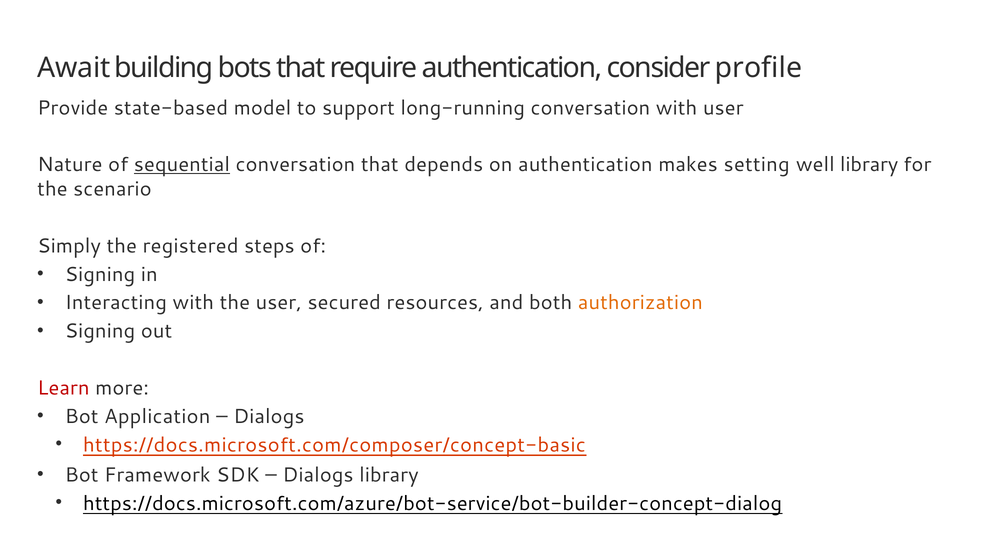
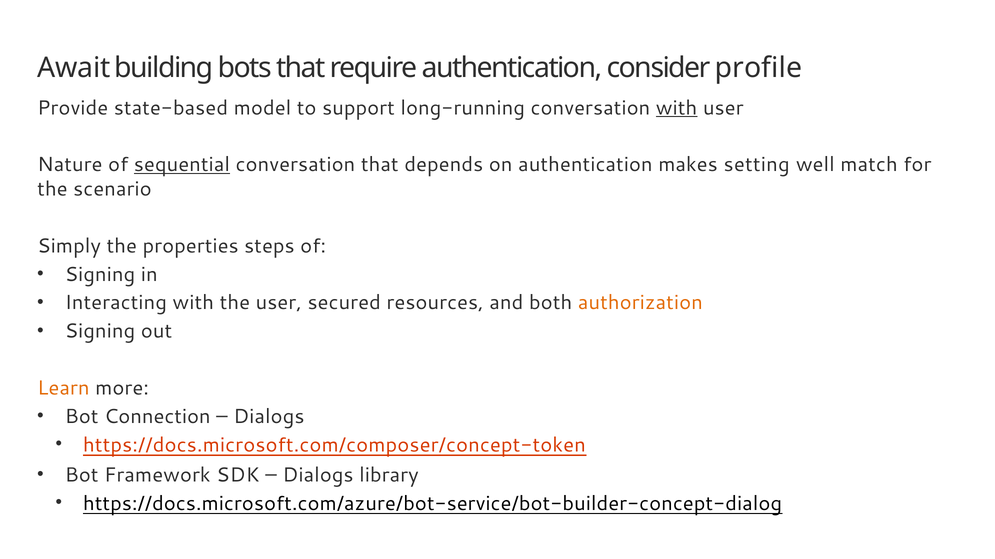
with underline: none -> present (677, 108)
well library: library -> match (869, 165)
registered: registered -> properties (191, 246)
Learn colour: red -> orange (63, 388)
Application: Application -> Connection (157, 417)
https://docs.microsoft.com/composer/concept-basic: https://docs.microsoft.com/composer/concept-basic -> https://docs.microsoft.com/composer/concept-token (334, 445)
